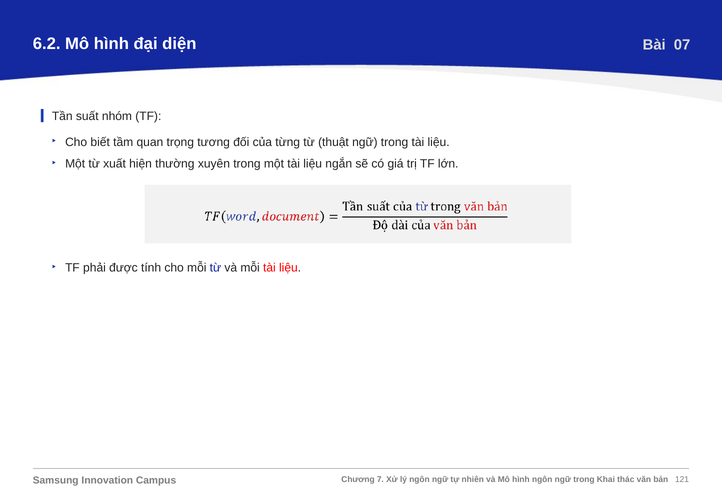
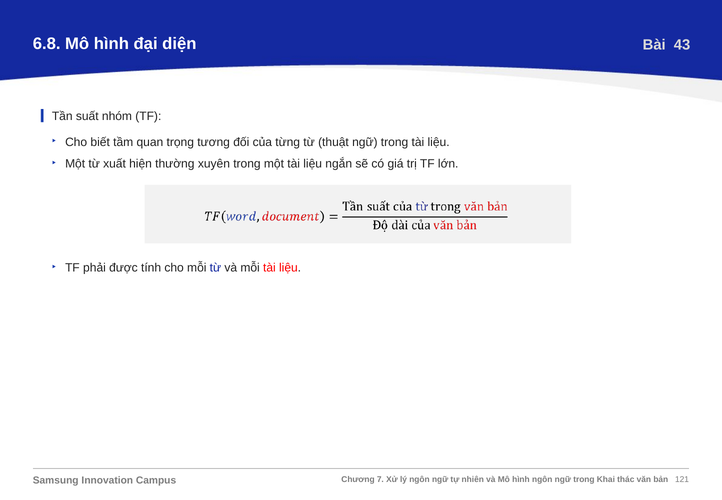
6.2: 6.2 -> 6.8 (47, 44)
07: 07 -> 43 (682, 45)
